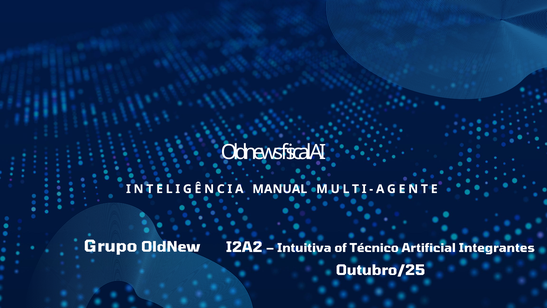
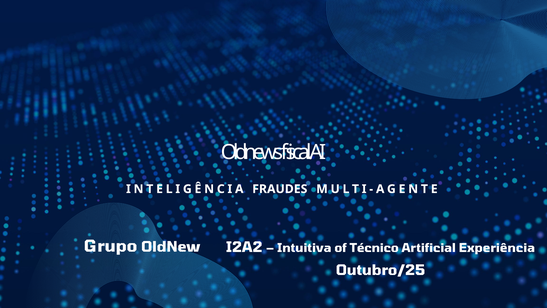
MANUAL: MANUAL -> FRAUDES (280, 189)
Integrantes: Integrantes -> Experiência (497, 248)
